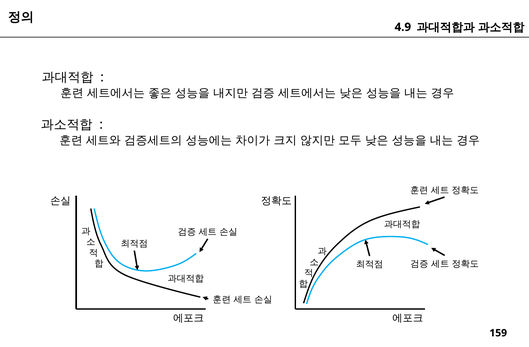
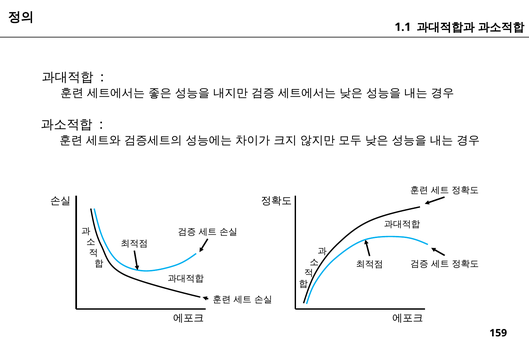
4.9: 4.9 -> 1.1 (403, 27)
